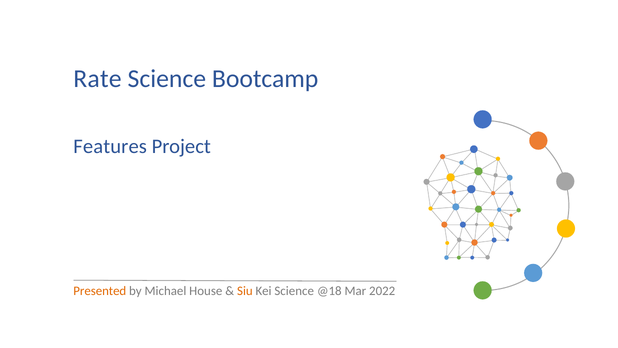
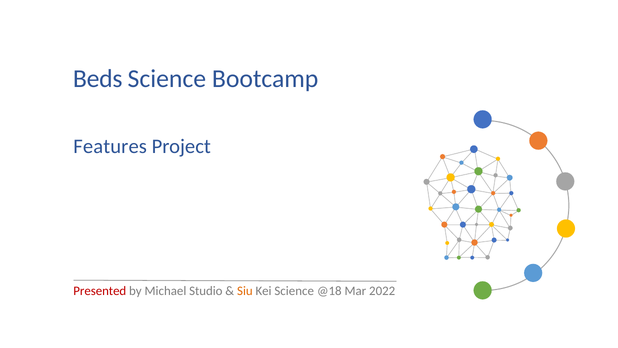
Rate: Rate -> Beds (98, 79)
Presented colour: orange -> red (100, 291)
House: House -> Studio (206, 291)
